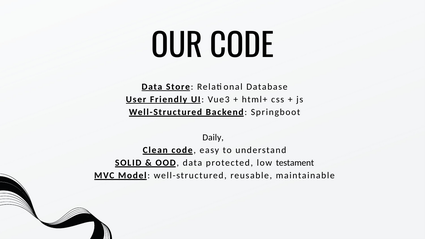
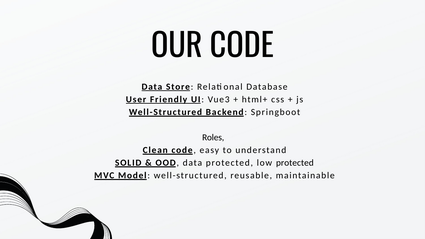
Daily: Daily -> Roles (213, 138)
low testament: testament -> protected (295, 163)
